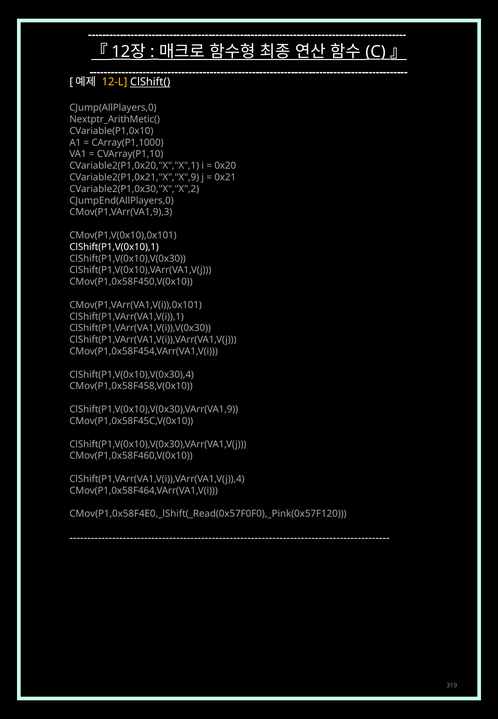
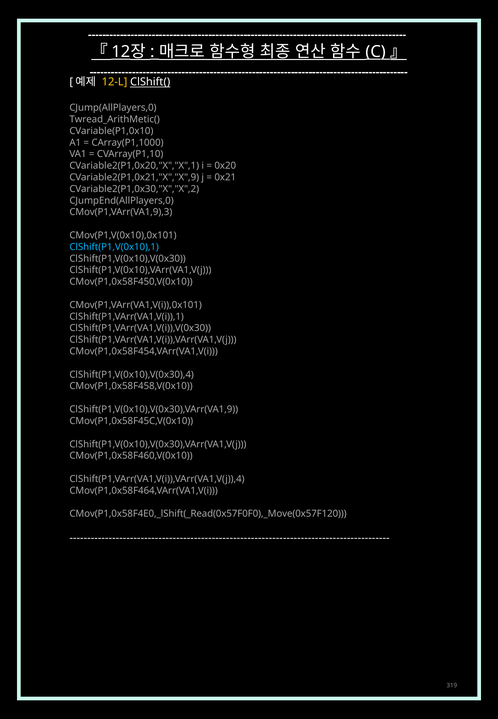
Nextptr_ArithMetic(: Nextptr_ArithMetic( -> Twread_ArithMetic( (115, 119)
ClShift(P1,V(0x10),1 colour: white -> light blue (114, 247)
CMov(P1,0x58F4E0,_lShift(_Read(0x57F0F0),_Pink(0x57F120: CMov(P1,0x58F4E0,_lShift(_Read(0x57F0F0),_Pink(0x57F120 -> CMov(P1,0x58F4E0,_lShift(_Read(0x57F0F0),_Move(0x57F120 (208, 514)
